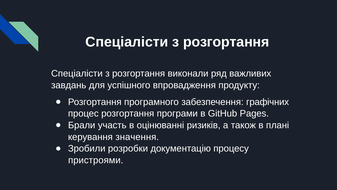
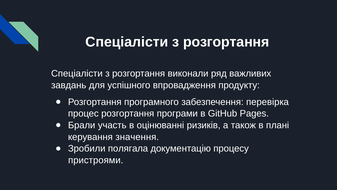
графічних: графічних -> перевірка (267, 102)
розробки: розробки -> полягала (128, 148)
